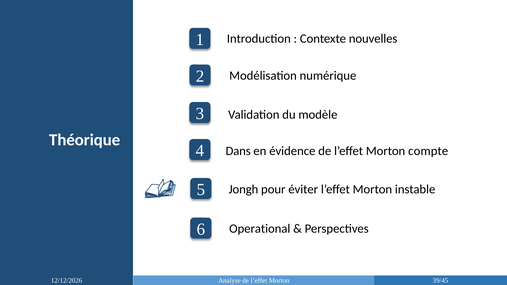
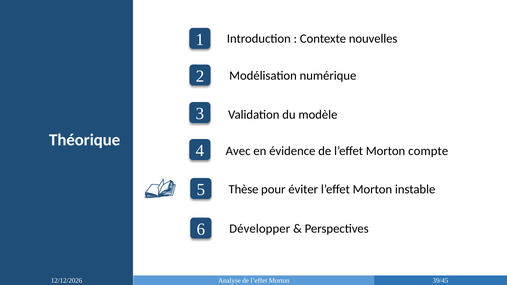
Dans: Dans -> Avec (238, 151)
Jongh: Jongh -> Thèse (243, 189)
Operational: Operational -> Développer (260, 229)
